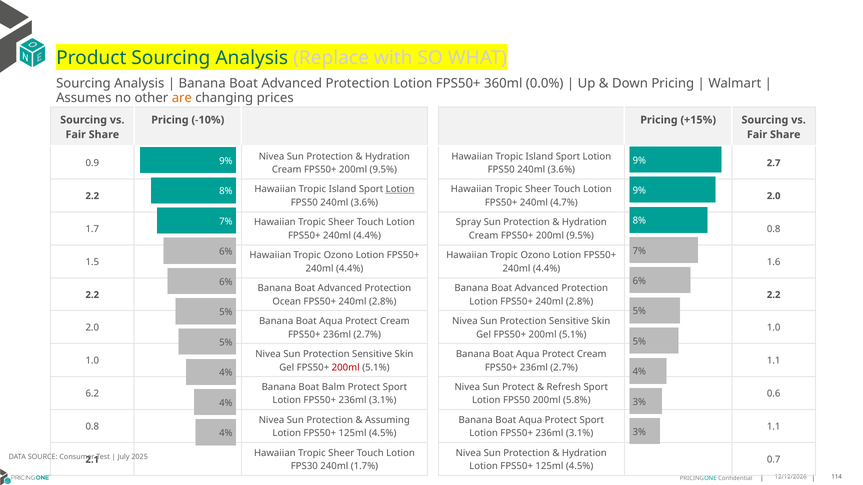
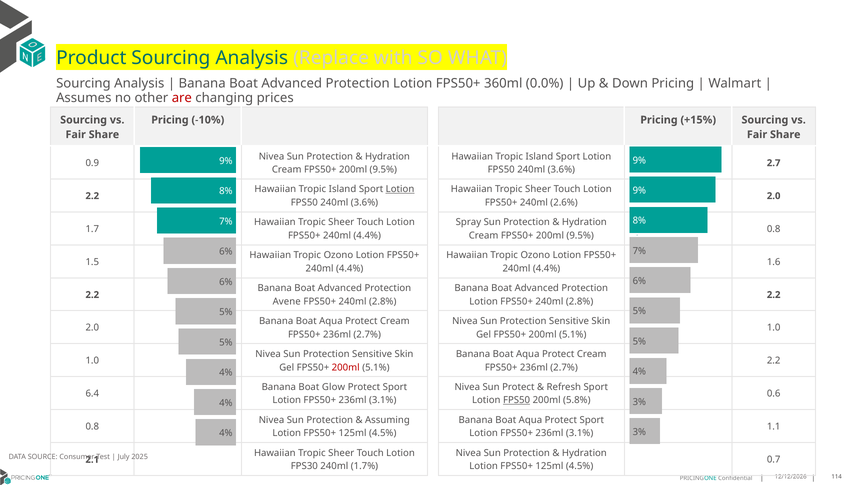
are colour: orange -> red (182, 98)
4.7%: 4.7% -> 2.6% (564, 203)
Ocean: Ocean -> Avene (287, 302)
1.1: 1.1 -> 2.2 (774, 361)
Balm: Balm -> Glow (334, 387)
6.2: 6.2 -> 6.4 (92, 394)
FPS50 underline: none -> present (517, 401)
